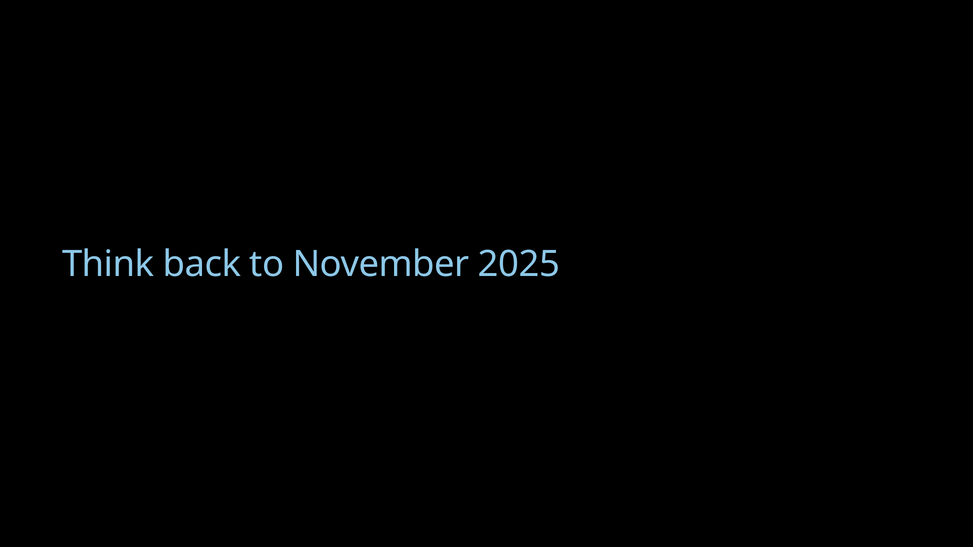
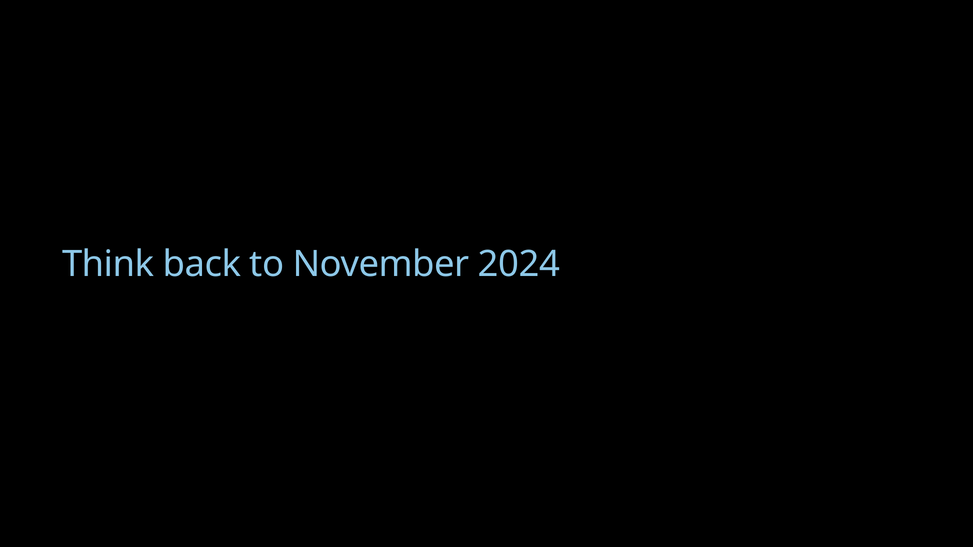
2025: 2025 -> 2024 (519, 265)
